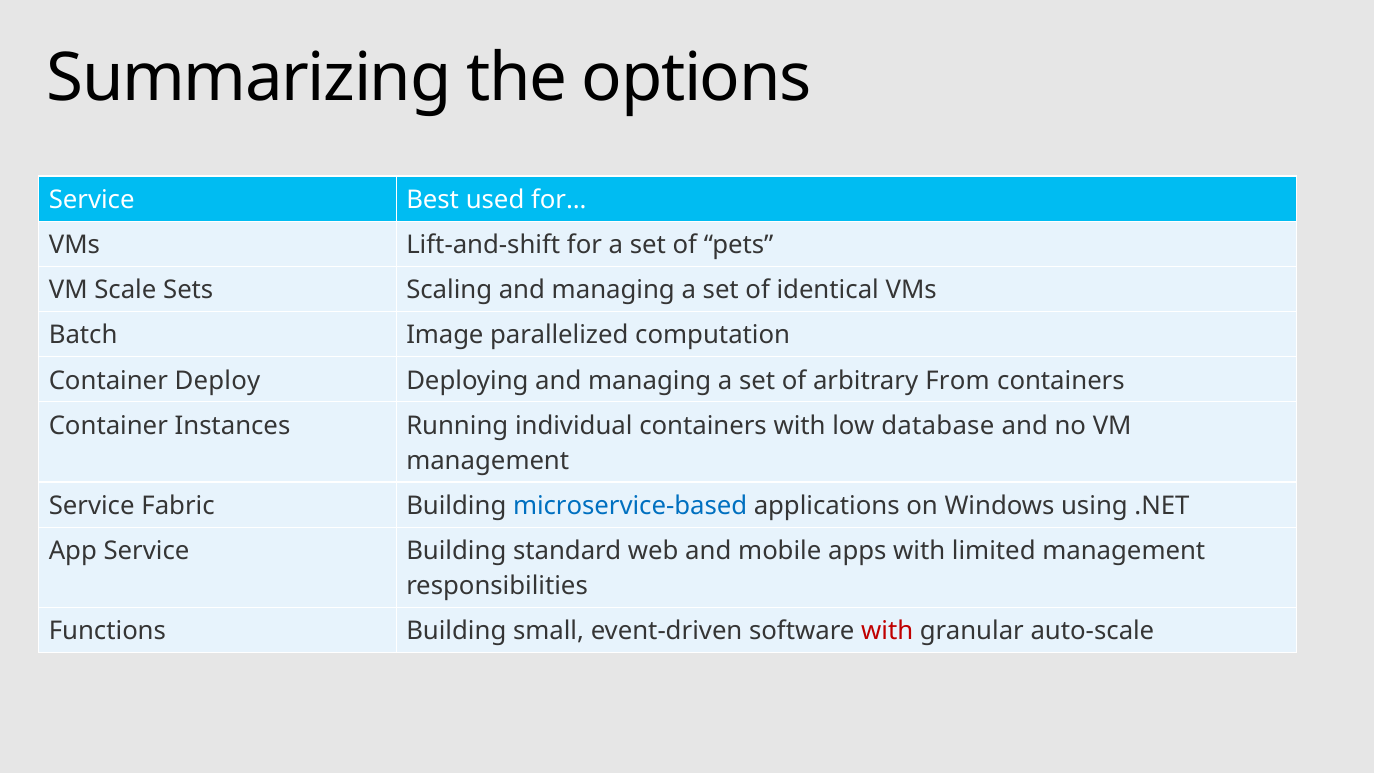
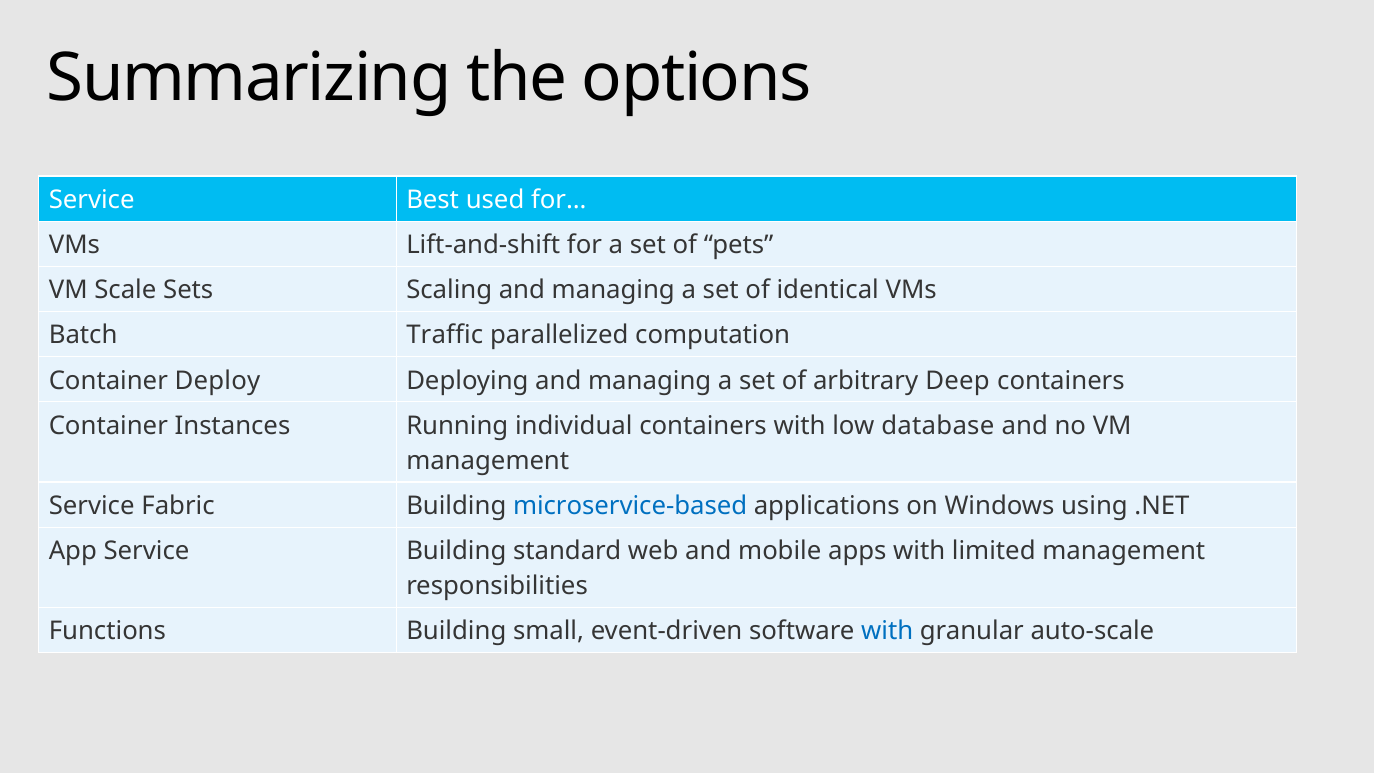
Image: Image -> Traffic (445, 335)
From: From -> Deep (958, 381)
with colour: red -> blue (887, 631)
